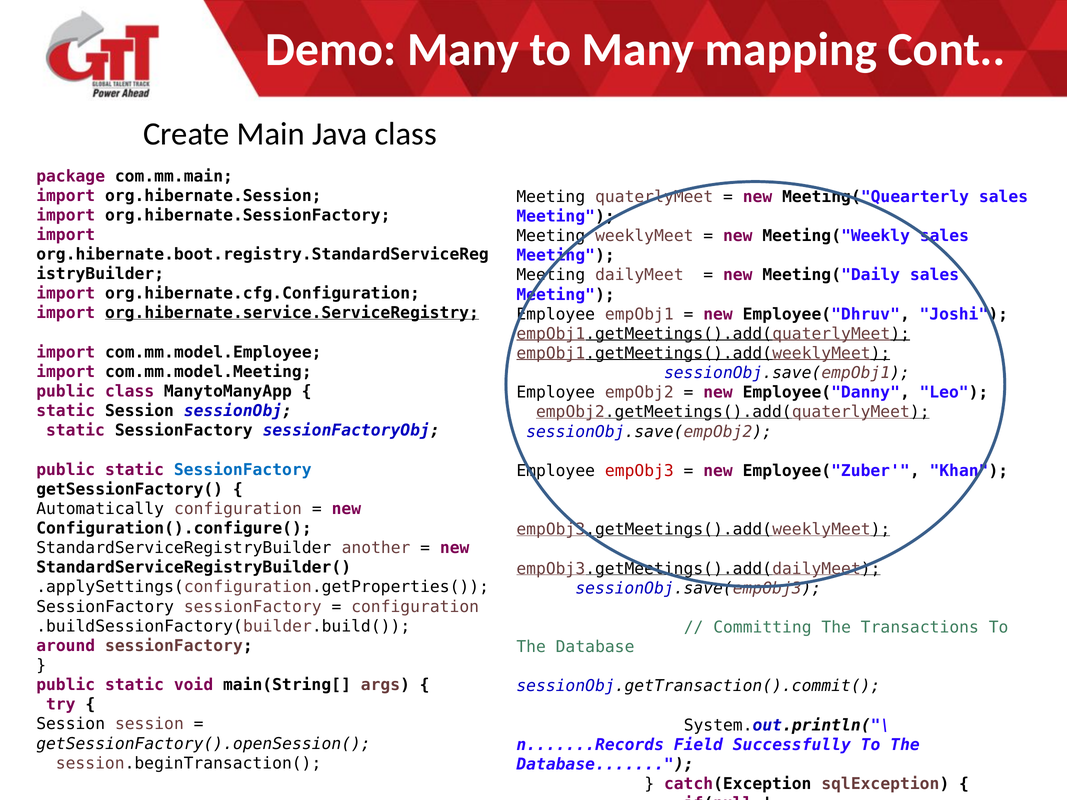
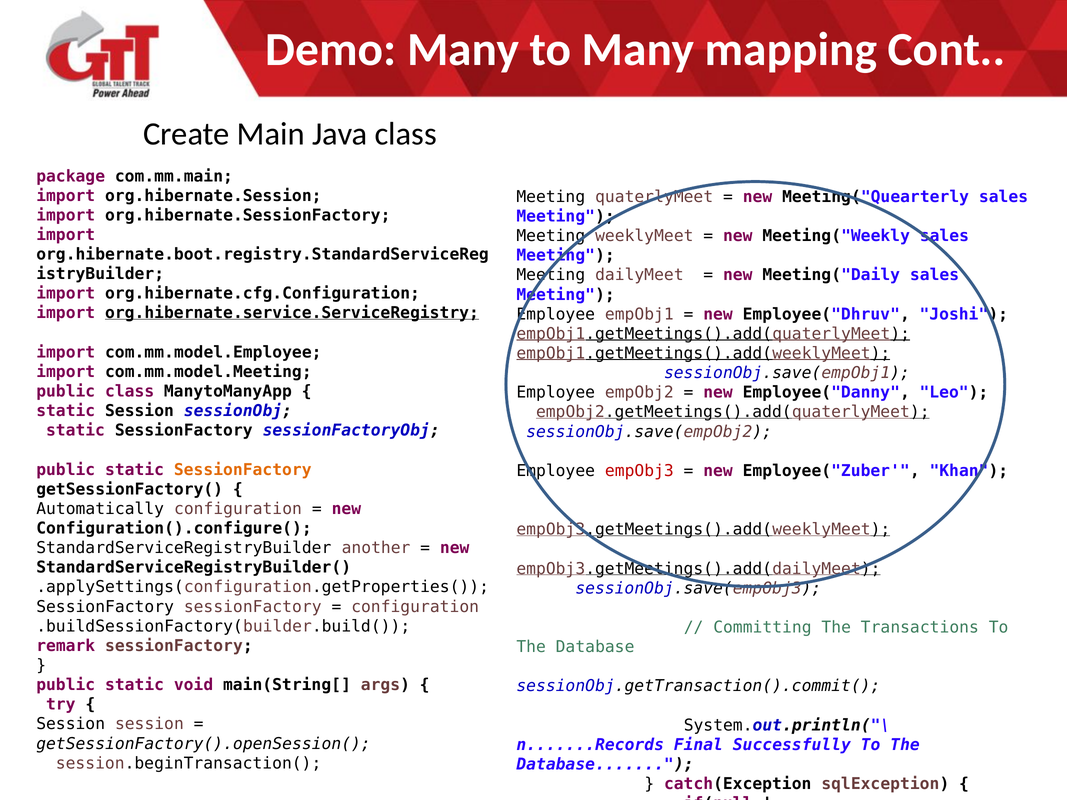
SessionFactory colour: blue -> orange (243, 470)
around: around -> remark (66, 646)
Field: Field -> Final (698, 745)
